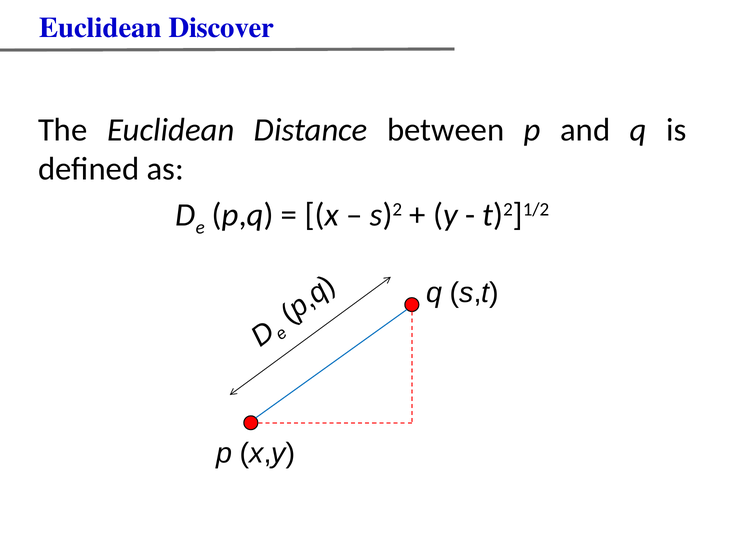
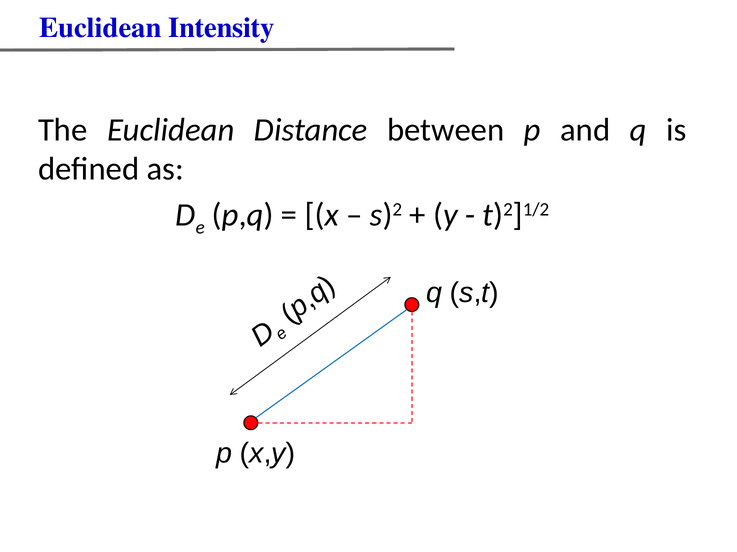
Discover: Discover -> Intensity (221, 28)
